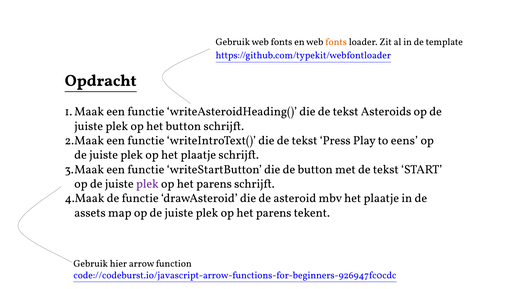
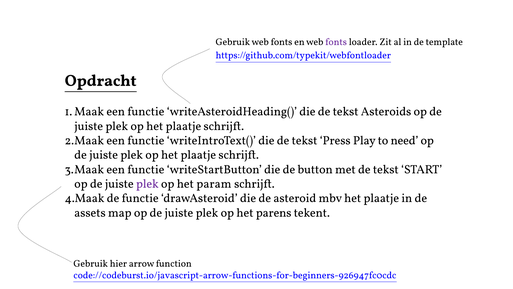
fonts colour: orange -> purple (336, 42)
button: button -> plaatje (183, 126)
eens: eens -> need (404, 140)
parens: parens -> param (214, 184)
